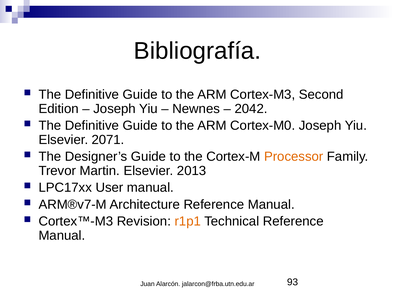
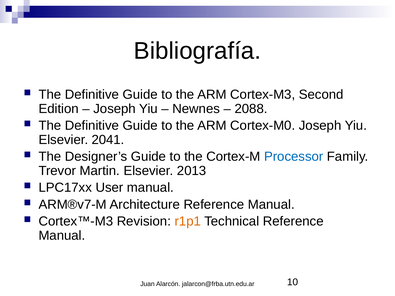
2042: 2042 -> 2088 (251, 109)
2071: 2071 -> 2041 (108, 140)
Processor colour: orange -> blue (294, 157)
93: 93 -> 10 (293, 282)
